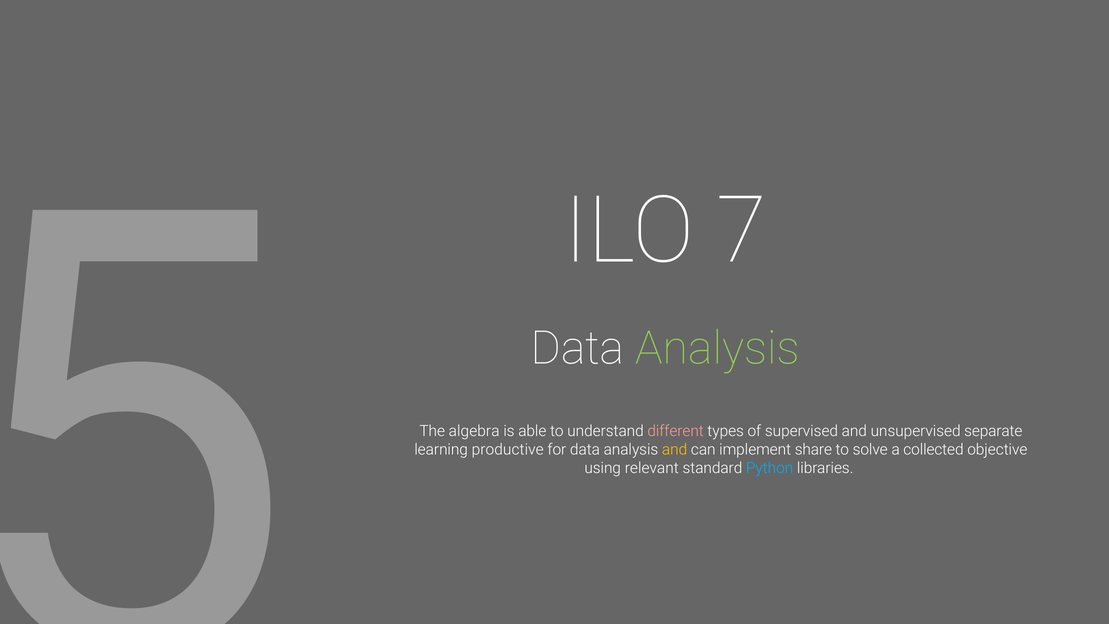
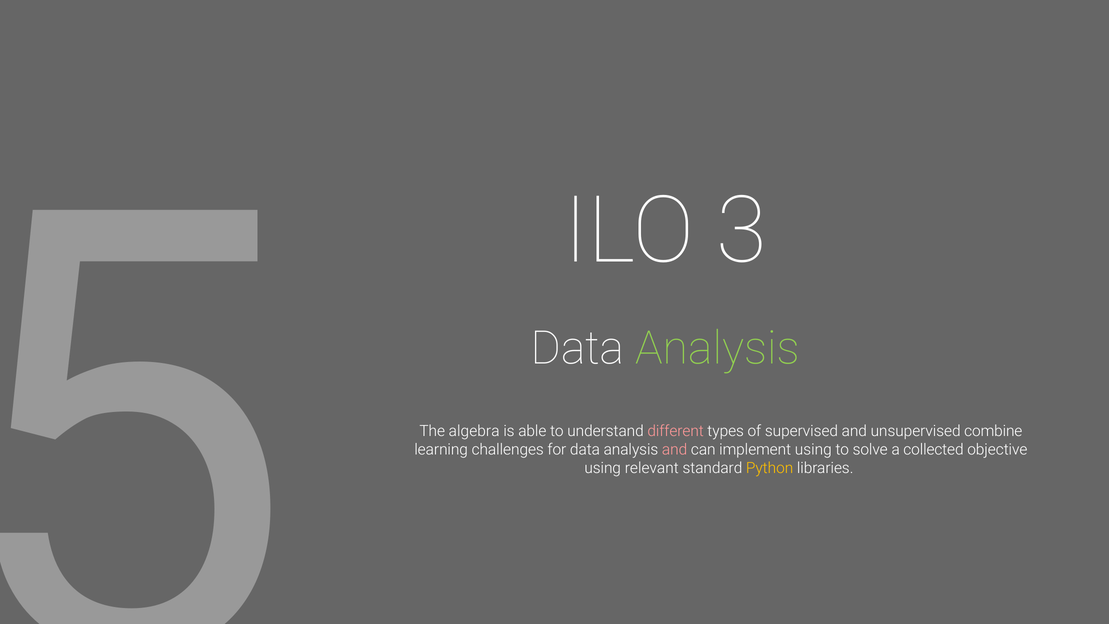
7: 7 -> 3 (742, 231)
separate: separate -> combine (993, 431)
productive: productive -> challenges (508, 449)
and colour: yellow -> pink (675, 449)
implement share: share -> using (813, 449)
Python colour: light blue -> yellow (770, 468)
